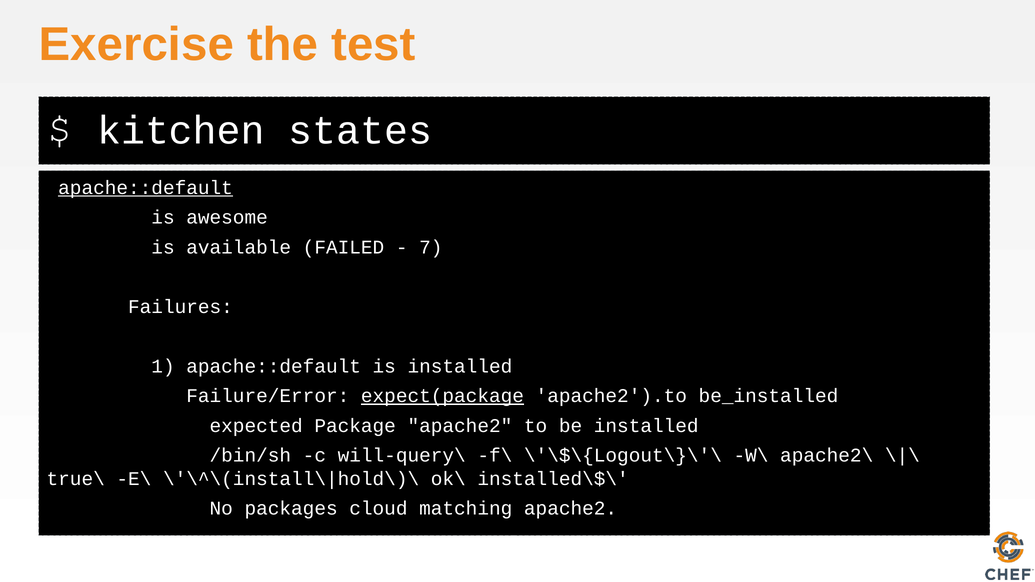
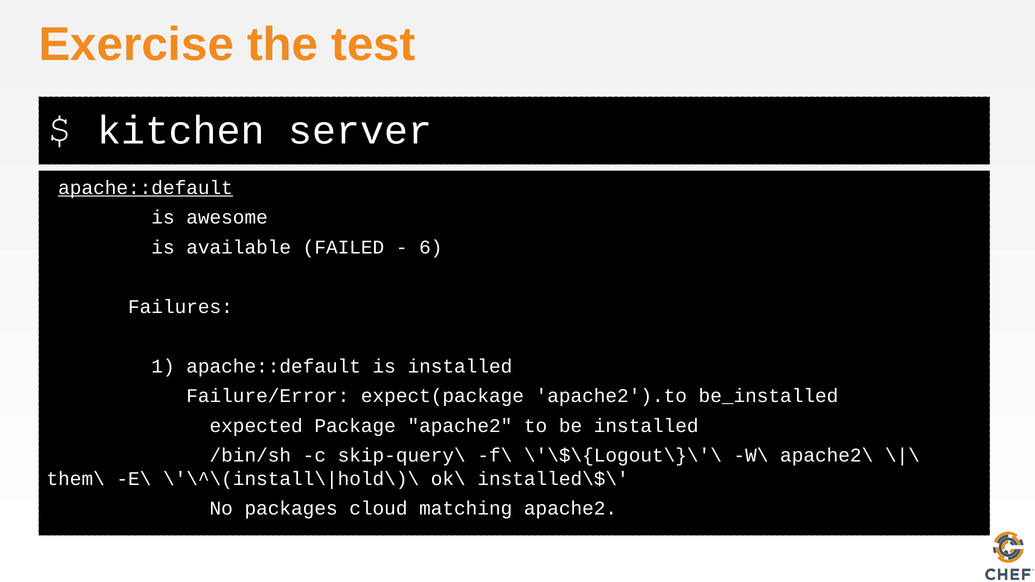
states: states -> server (360, 131)
7: 7 -> 6 (431, 247)
expect(package underline: present -> none (442, 396)
will-query\: will-query\ -> skip-query\ (402, 456)
true\: true\ -> them\ (76, 479)
